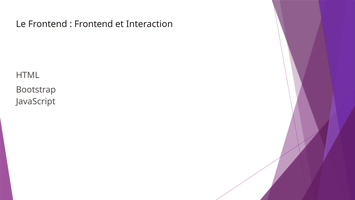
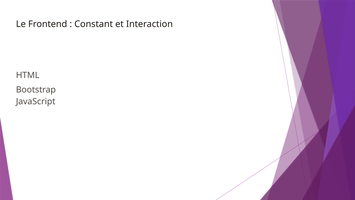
Frontend: Frontend -> Constant (94, 24)
